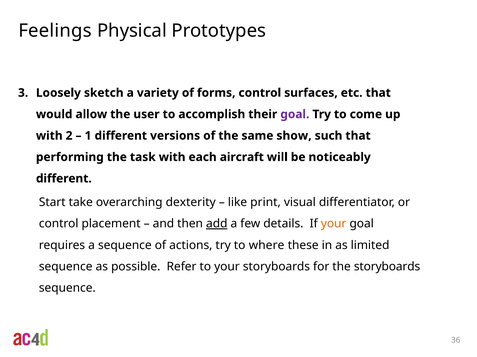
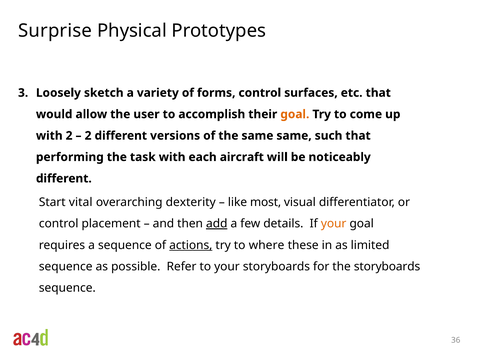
Feelings: Feelings -> Surprise (55, 31)
goal colour: purple -> orange (295, 114)
1: 1 -> 2 (88, 136)
same show: show -> same (294, 136)
take: take -> vital (81, 203)
print: print -> most (266, 203)
actions underline: none -> present (191, 246)
